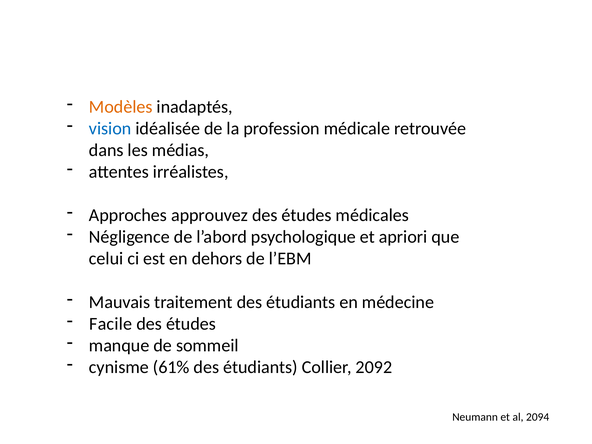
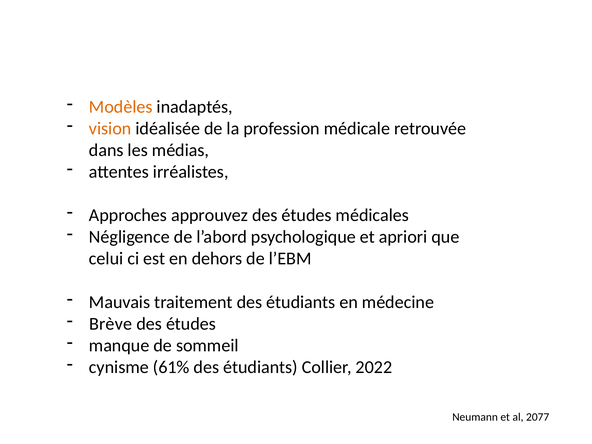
vision colour: blue -> orange (110, 128)
Facile: Facile -> Brève (111, 324)
2092: 2092 -> 2022 (374, 367)
2094: 2094 -> 2077 (538, 417)
